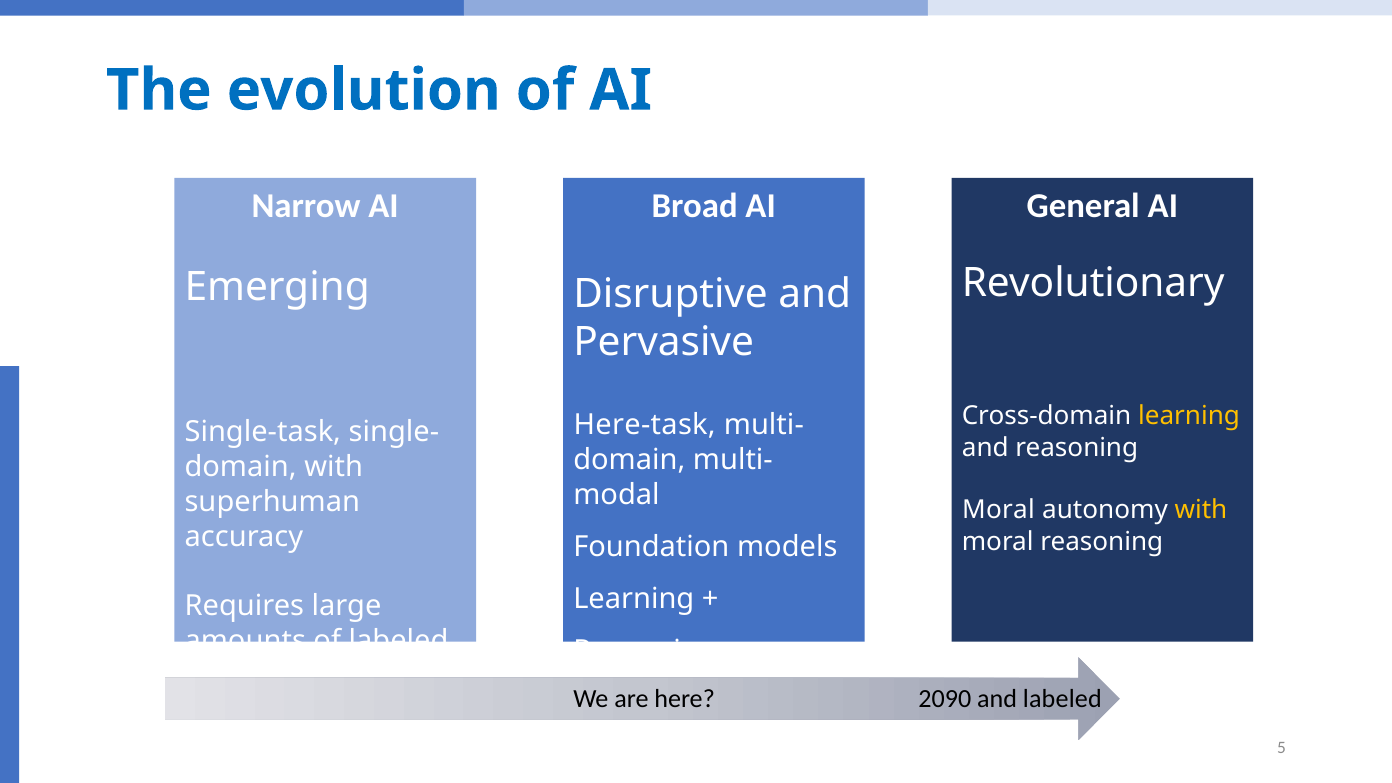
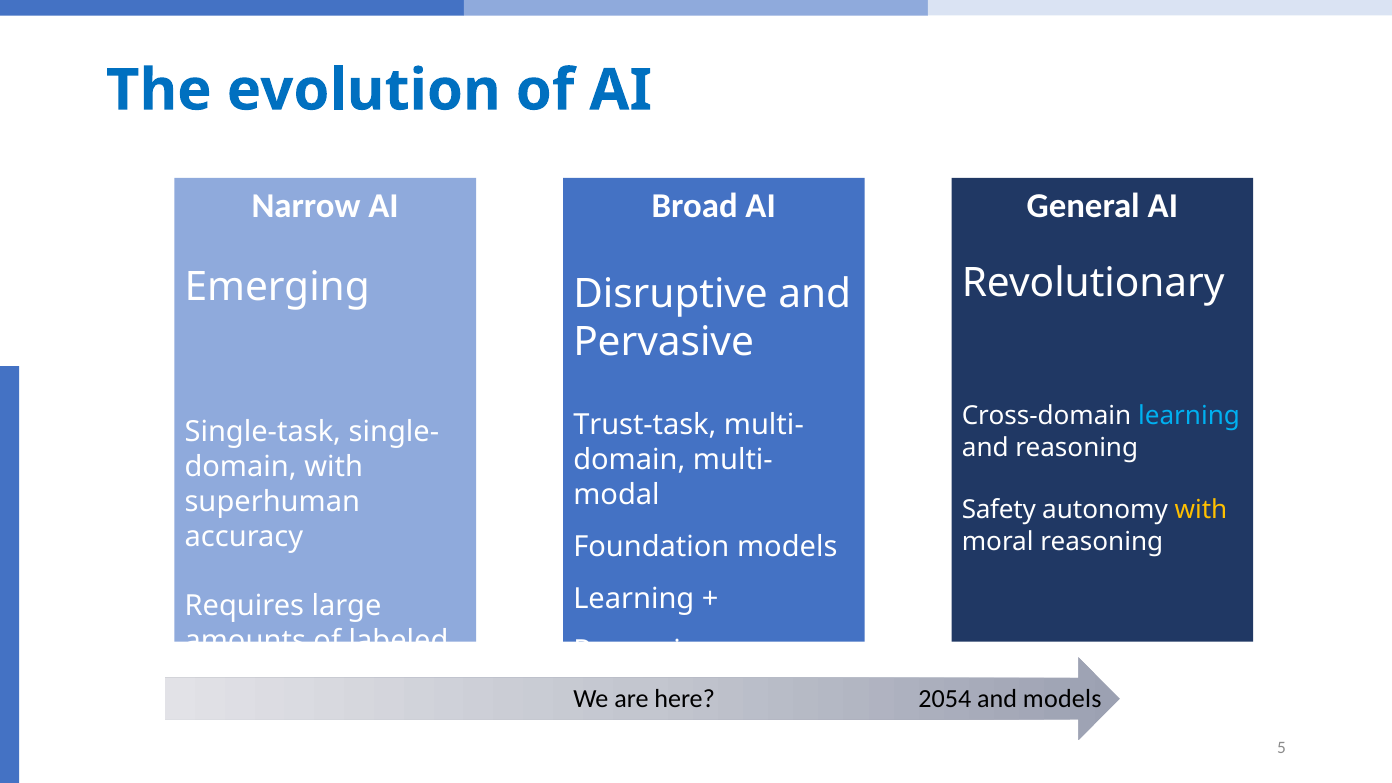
learning colour: yellow -> light blue (1189, 416)
Here-task: Here-task -> Trust-task (645, 425)
Moral: Moral -> Safety (999, 510)
2090: 2090 -> 2054 (945, 699)
and labeled: labeled -> models (1062, 699)
